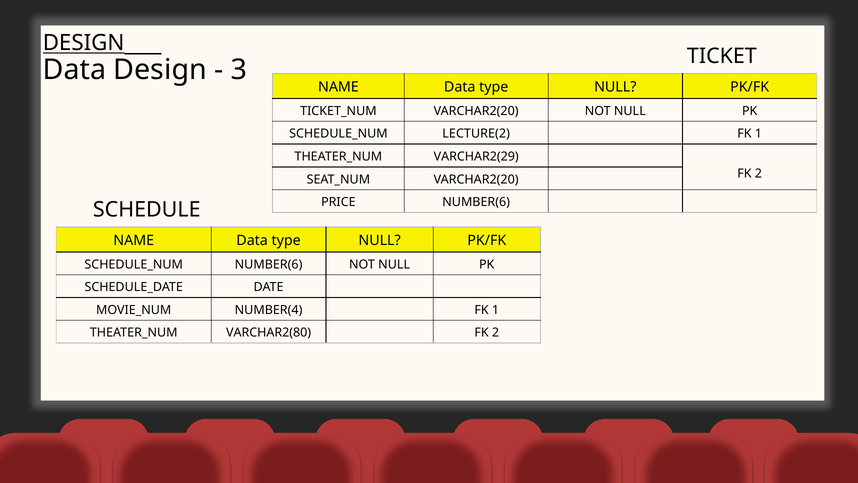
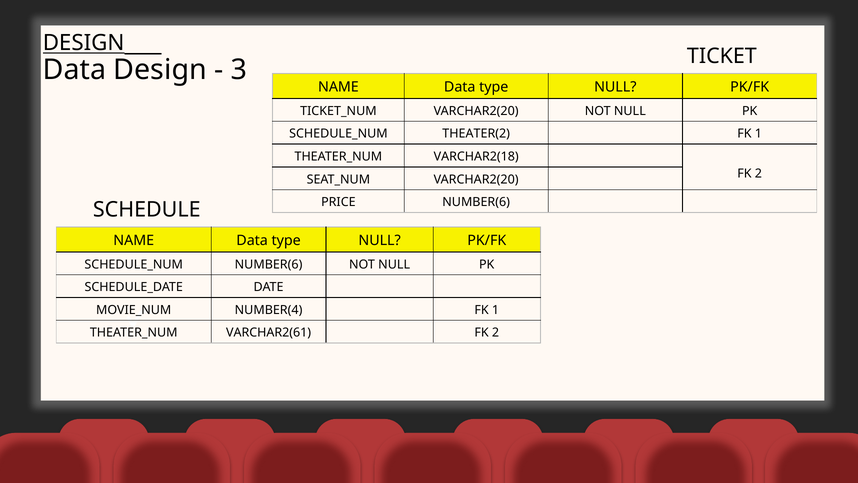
LECTURE(2: LECTURE(2 -> THEATER(2 (476, 134)
VARCHAR2(29: VARCHAR2(29 -> VARCHAR2(18 (476, 156)
VARCHAR2(80: VARCHAR2(80 -> VARCHAR2(61 (269, 333)
